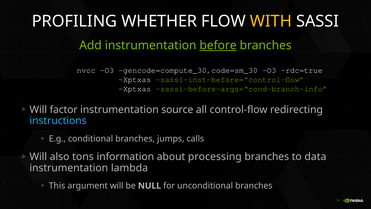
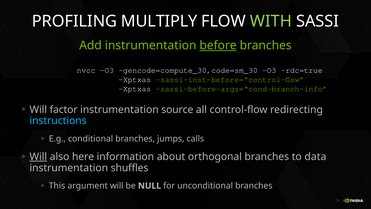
WHETHER: WHETHER -> MULTIPLY (159, 21)
WITH colour: yellow -> light green (271, 21)
Will underline: none -> present (38, 156)
tons: tons -> here (83, 156)
processing: processing -> orthogonal (215, 156)
lambda: lambda -> shuffles (130, 168)
